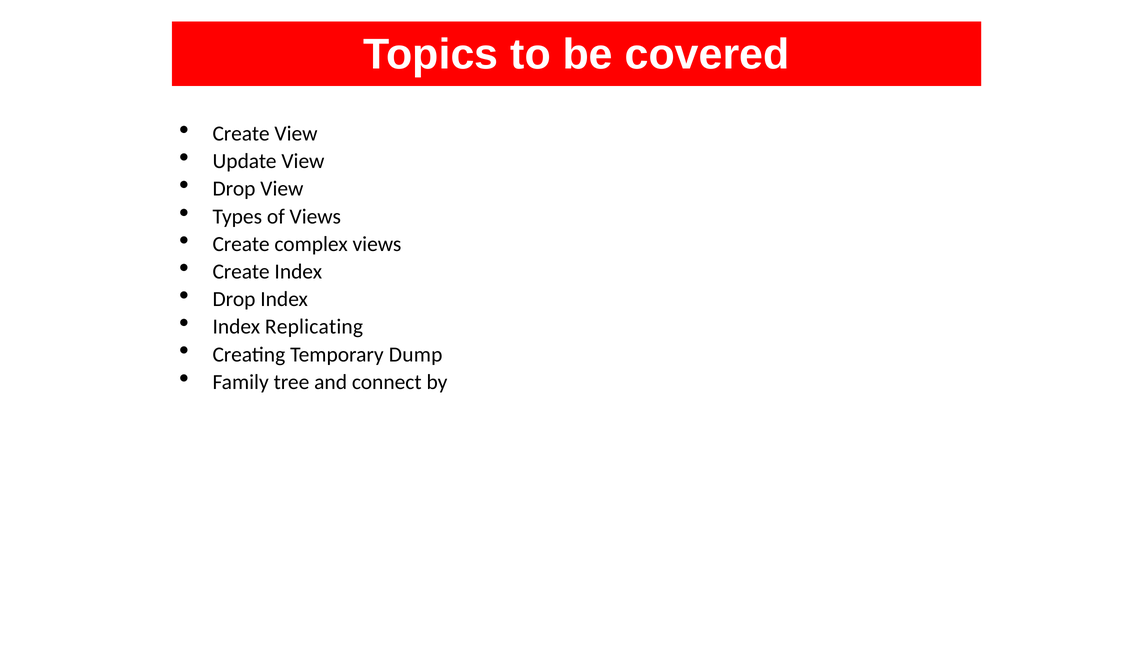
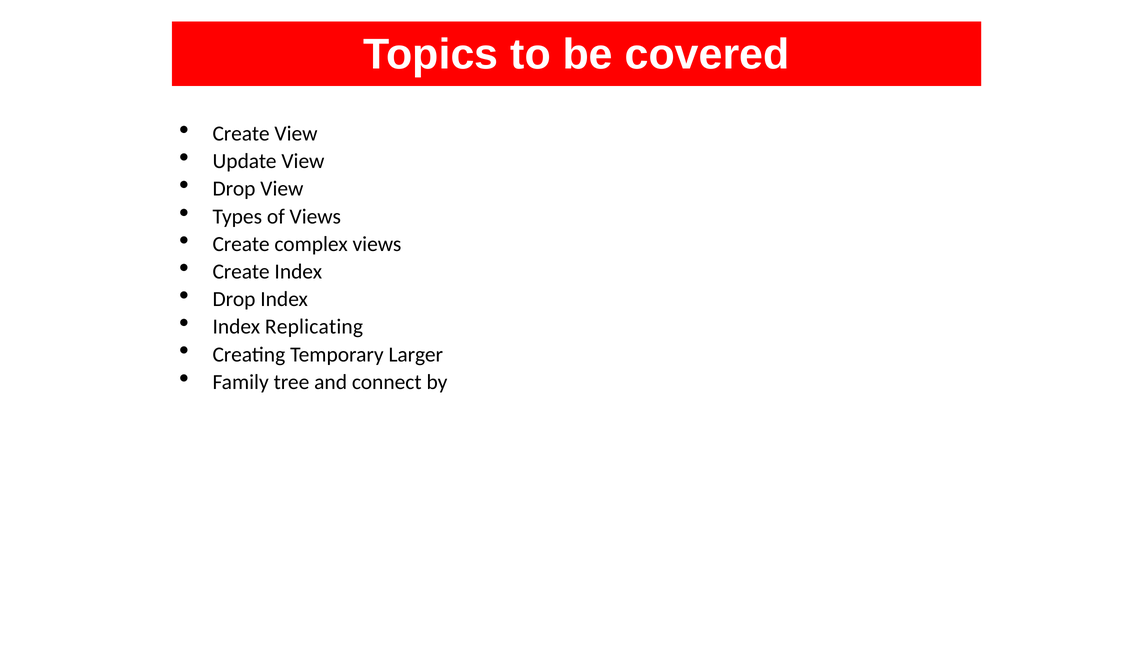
Dump: Dump -> Larger (416, 354)
